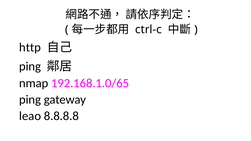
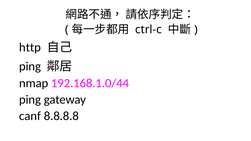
192.168.1.0/65: 192.168.1.0/65 -> 192.168.1.0/44 (90, 83)
leao: leao -> canf (30, 116)
